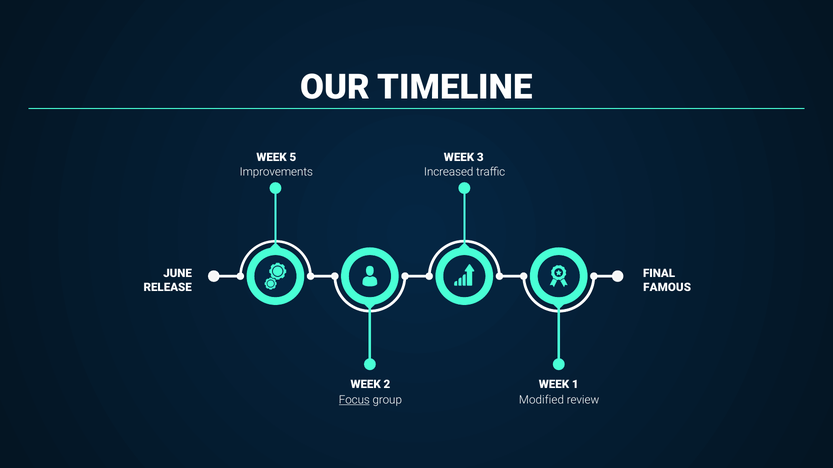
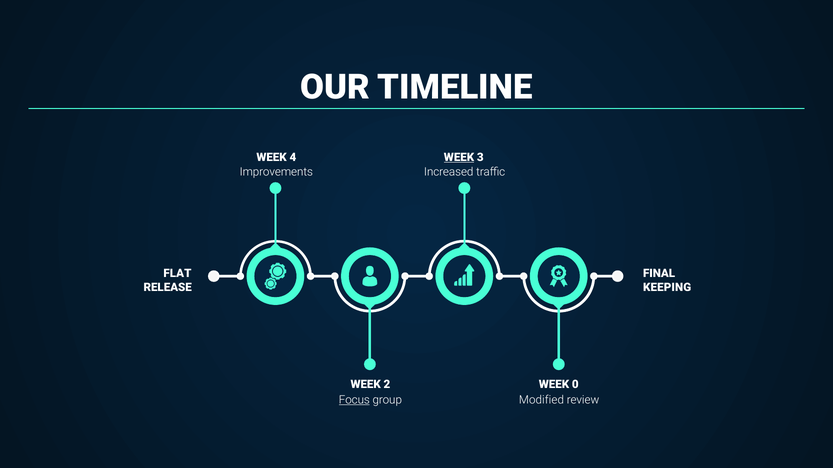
5: 5 -> 4 (293, 157)
WEEK underline: none -> present (459, 157)
JUNE: JUNE -> FLAT (177, 274)
FAMOUS: FAMOUS -> KEEPING (667, 288)
1: 1 -> 0 (575, 385)
